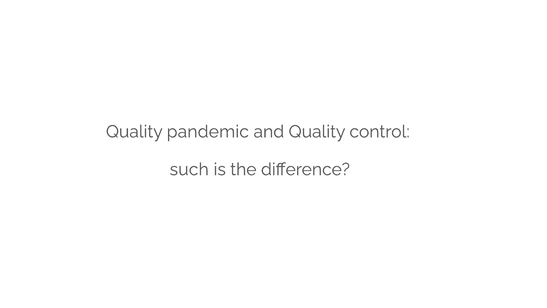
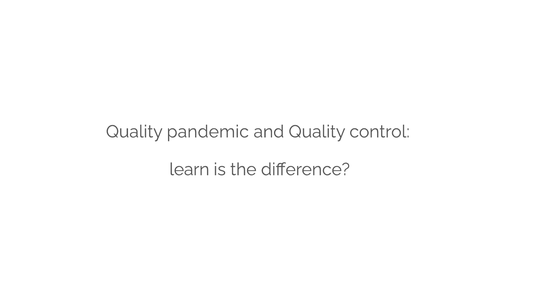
such: such -> learn (189, 169)
